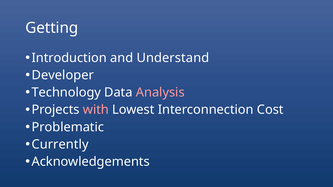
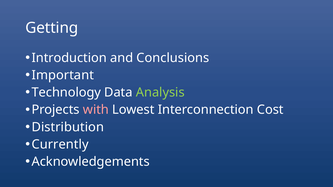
Understand: Understand -> Conclusions (173, 58)
Developer: Developer -> Important (63, 75)
Analysis colour: pink -> light green (160, 93)
Problematic: Problematic -> Distribution (68, 127)
